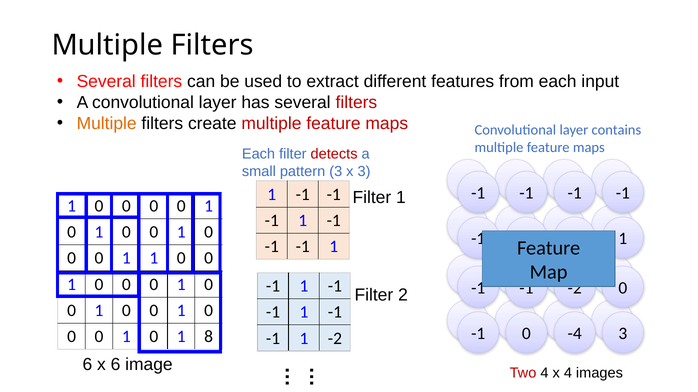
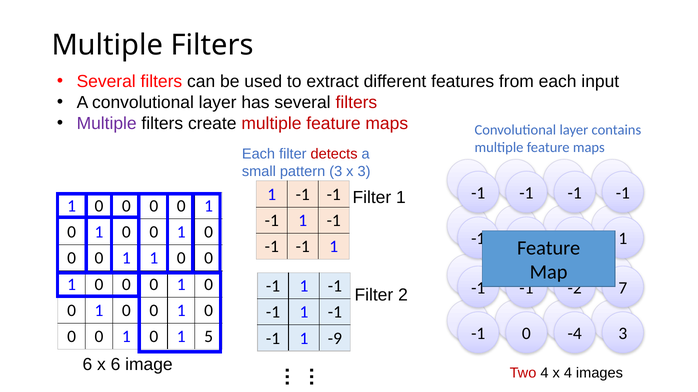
Multiple colour: orange -> purple (107, 124)
0: 0 -> 7 (623, 288)
8: 8 -> 5 (209, 337)
1 -2: -2 -> -9 (335, 339)
